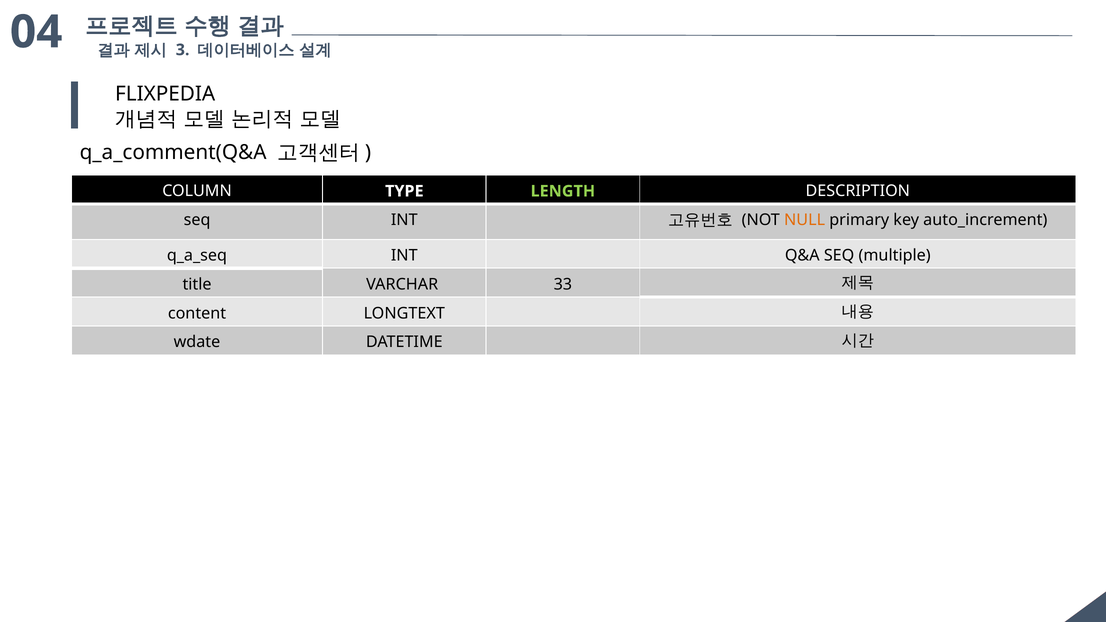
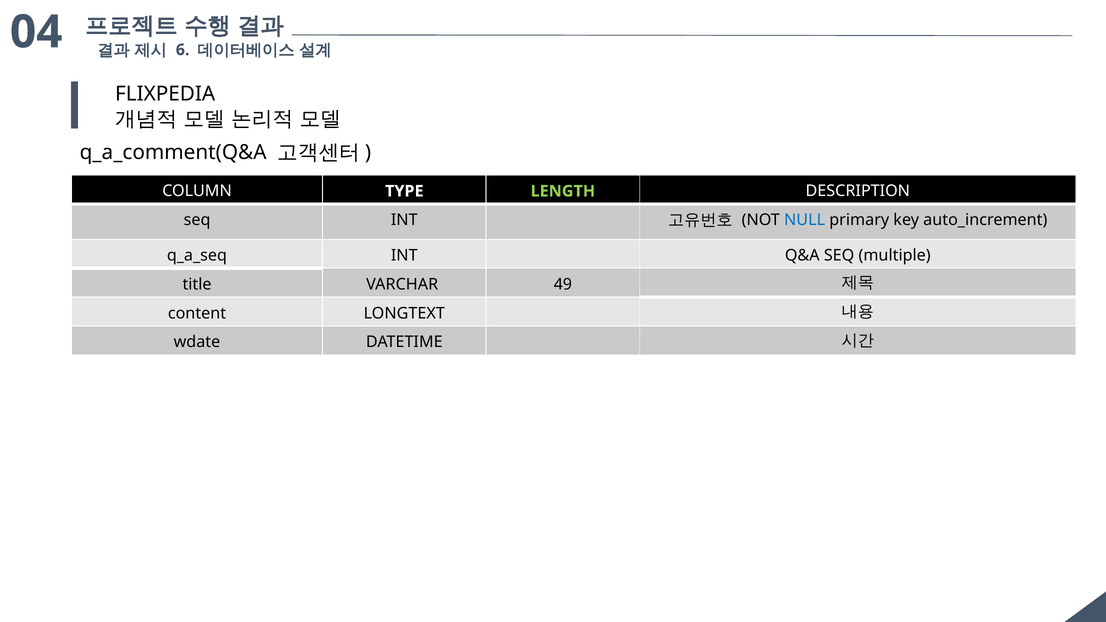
3: 3 -> 6 (183, 50)
NULL colour: orange -> blue (805, 220)
33: 33 -> 49 (563, 284)
